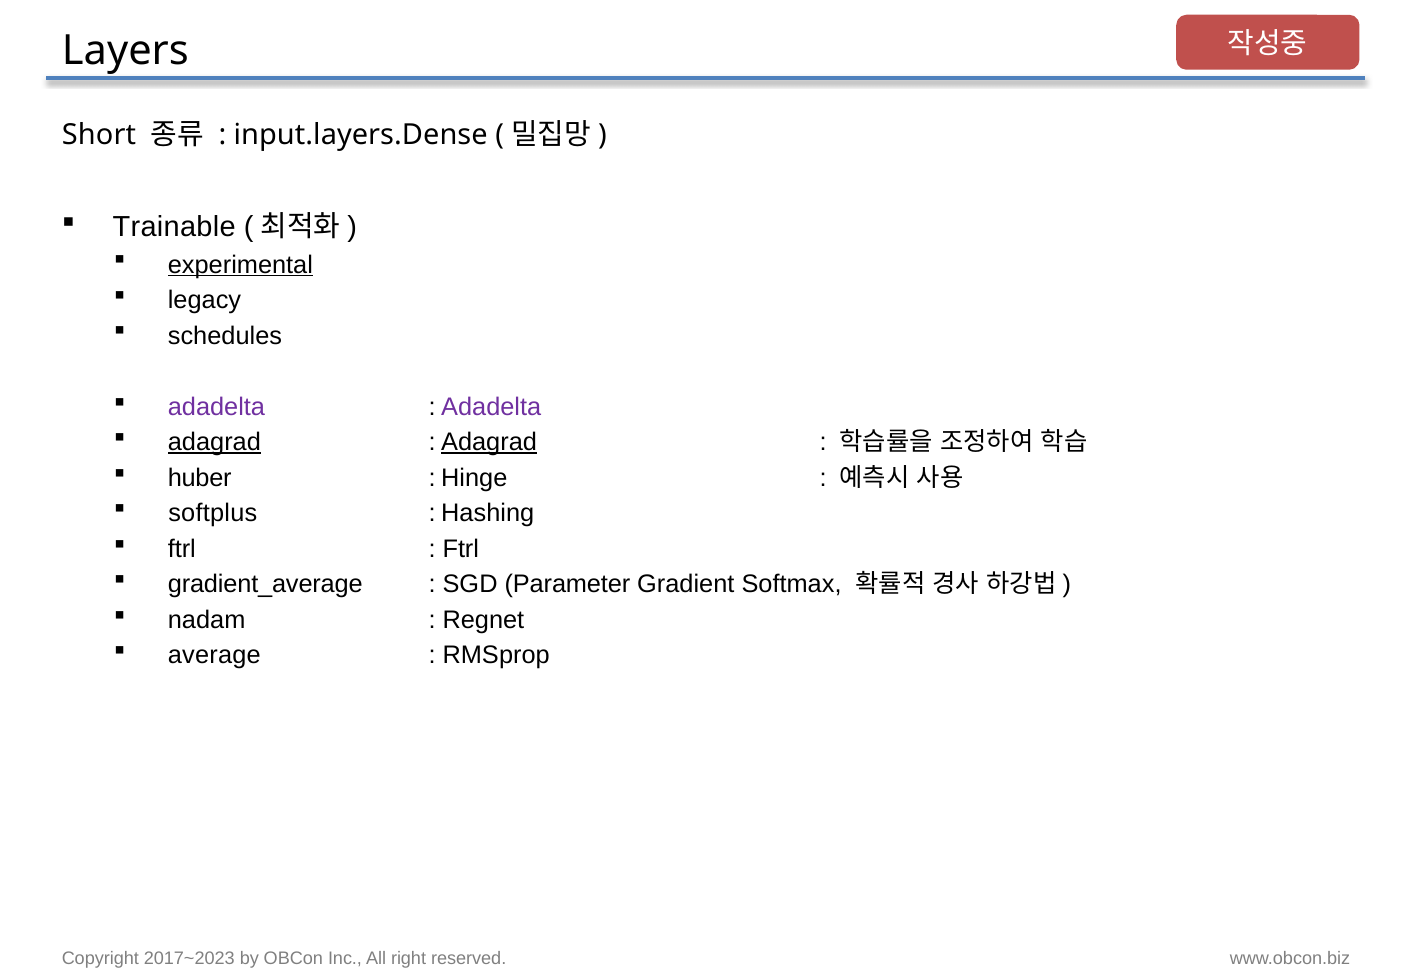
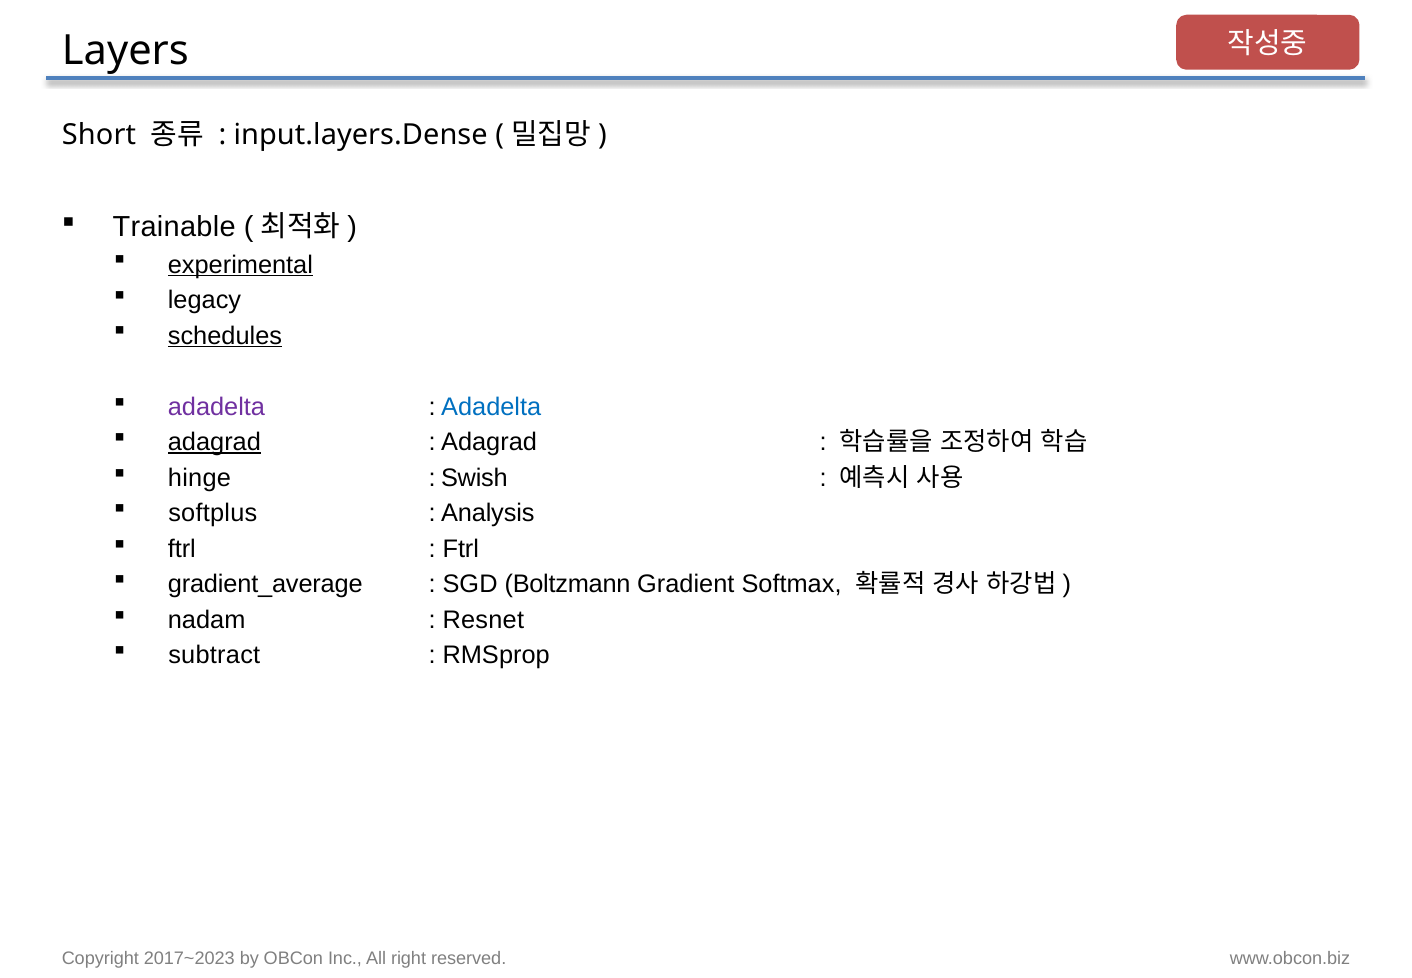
schedules underline: none -> present (225, 336)
Adadelta colour: purple -> blue (491, 407)
Adagrad underline: present -> none (489, 442)
huber: huber -> hinge (199, 478)
Hinge: Hinge -> Swish (474, 478)
Hashing: Hashing -> Analysis (488, 513)
Parameter: Parameter -> Boltzmann (568, 584)
Regnet: Regnet -> Resnet (483, 620)
average: average -> subtract (214, 655)
